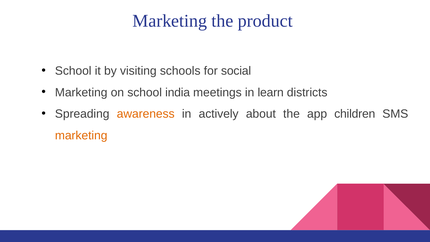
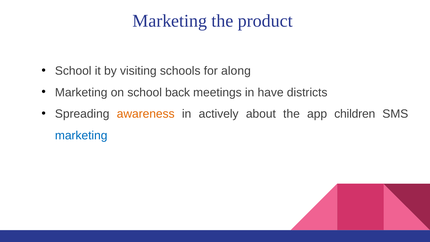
social: social -> along (236, 71)
india: india -> back (178, 92)
learn: learn -> have (271, 92)
marketing colour: orange -> blue (81, 135)
